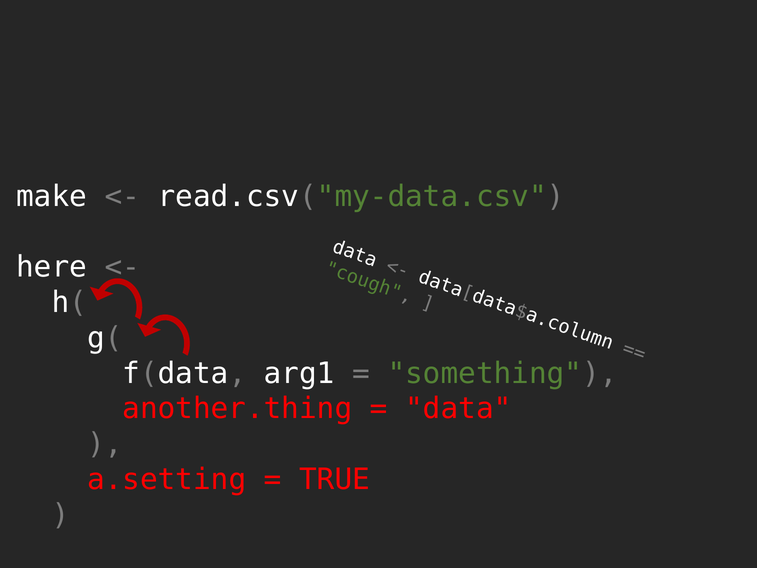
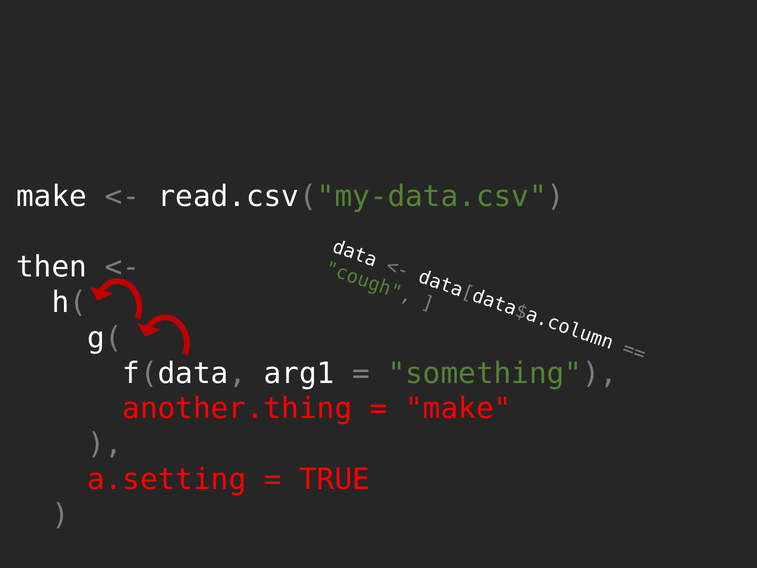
here: here -> then (52, 267)
data: data -> make (458, 409)
